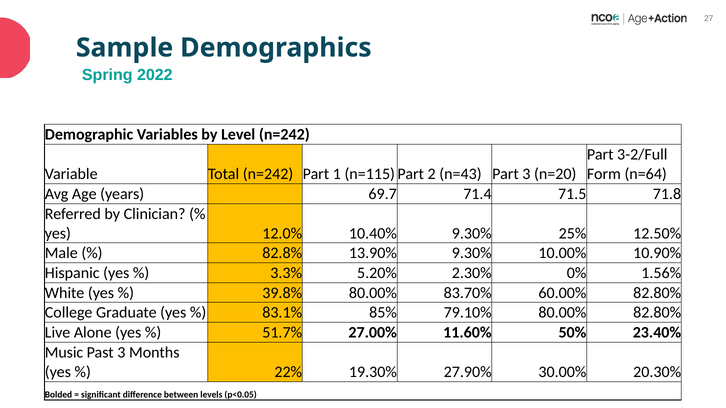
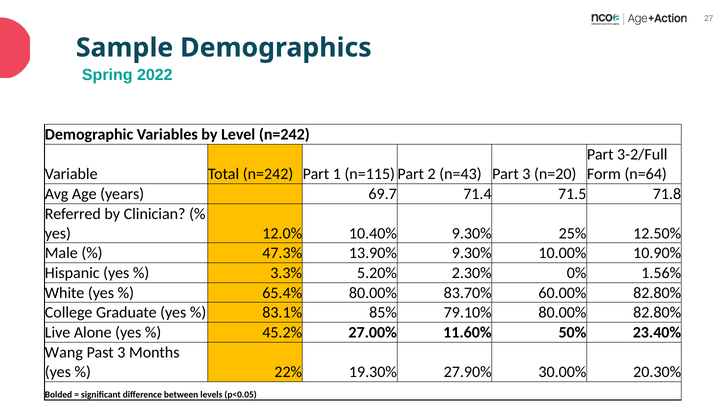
82.8%: 82.8% -> 47.3% (282, 253)
39.8%: 39.8% -> 65.4% (282, 293)
51.7%: 51.7% -> 45.2% (282, 333)
Music: Music -> Wang (64, 353)
